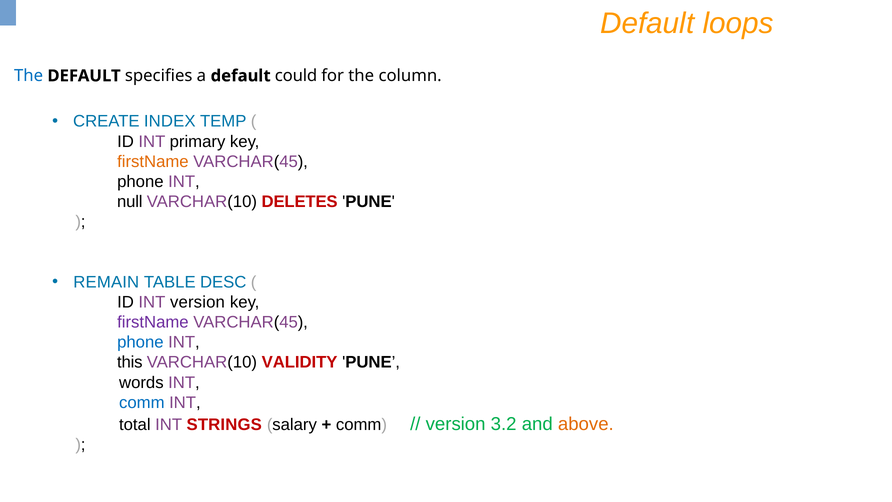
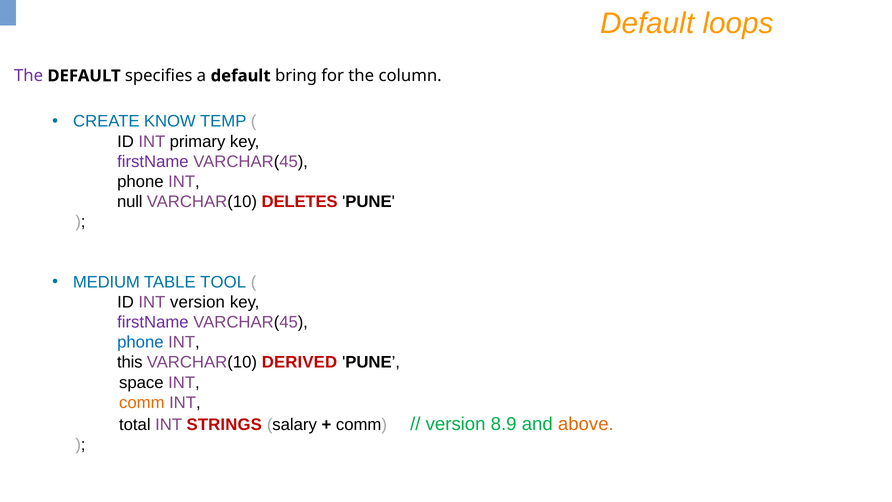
The colour: blue -> purple (29, 76)
could: could -> bring (296, 76)
INDEX: INDEX -> KNOW (170, 121)
firstName colour: orange -> purple (153, 162)
REMAIN: REMAIN -> MEDIUM (106, 282)
DESC: DESC -> TOOL (223, 282)
VALIDITY: VALIDITY -> DERIVED (299, 362)
words: words -> space (141, 382)
comm colour: blue -> orange (142, 402)
3.2: 3.2 -> 8.9 (504, 424)
